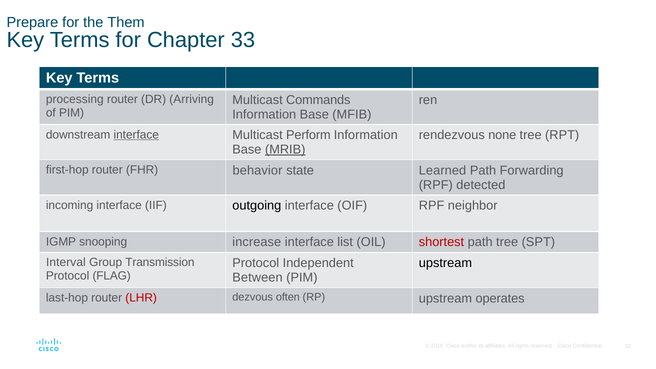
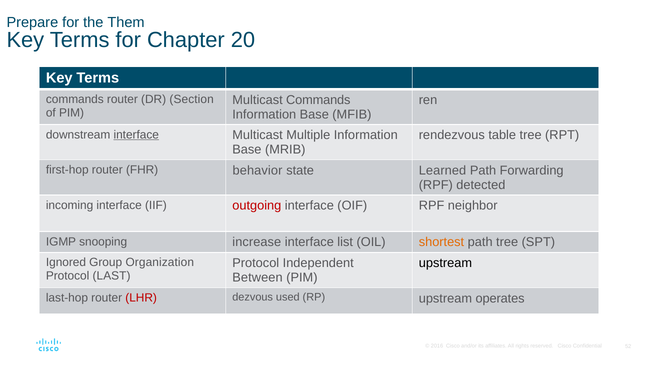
33: 33 -> 20 (243, 40)
processing: processing -> commands (75, 99)
Arriving: Arriving -> Section (192, 99)
Perform: Perform -> Multiple (308, 135)
none: none -> table (502, 135)
MRIB underline: present -> none (285, 150)
outgoing colour: black -> red (257, 206)
shortest colour: red -> orange (441, 242)
Interval: Interval -> Ignored (66, 263)
Transmission: Transmission -> Organization (160, 263)
FLAG: FLAG -> LAST (112, 276)
often: often -> used (288, 297)
